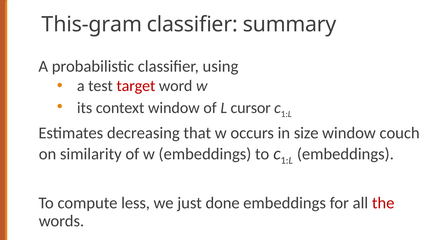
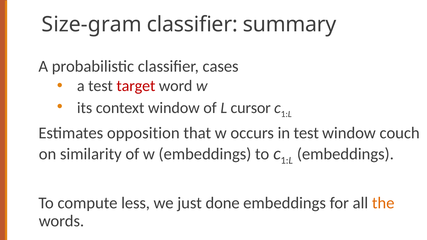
This-gram: This-gram -> Size-gram (92, 24)
using: using -> cases (221, 67)
decreasing: decreasing -> opposition (143, 133)
in size: size -> test (306, 133)
the colour: red -> orange (383, 203)
